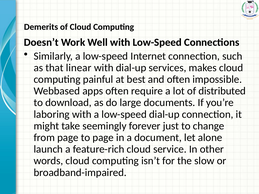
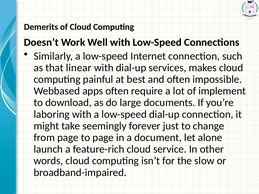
distributed: distributed -> implement (222, 91)
